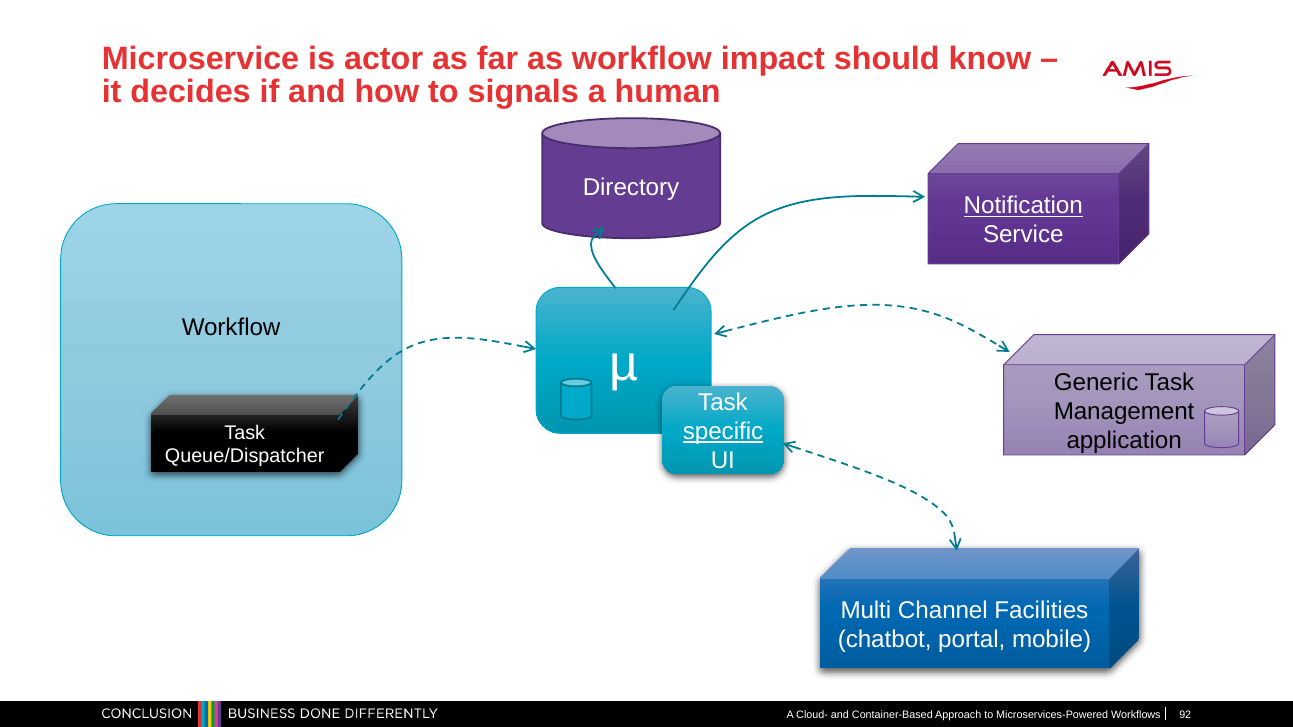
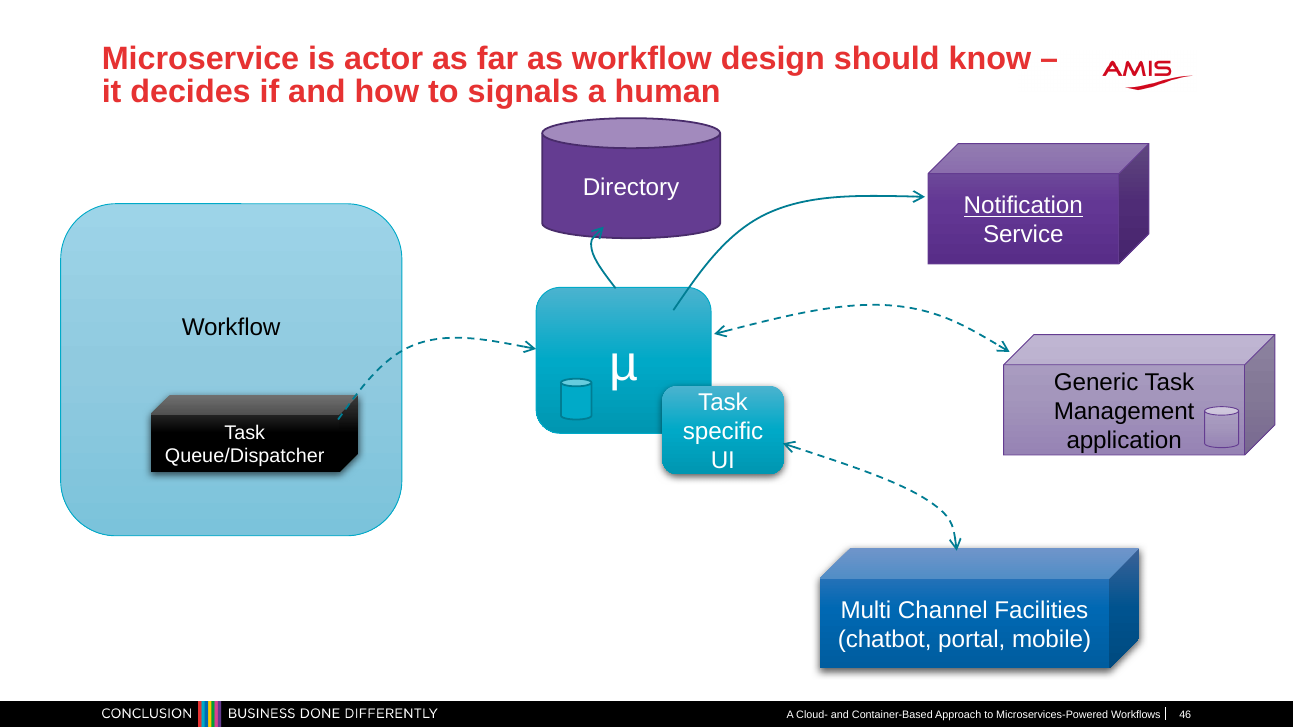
impact: impact -> design (773, 59)
specific underline: present -> none (723, 432)
92: 92 -> 46 (1185, 715)
